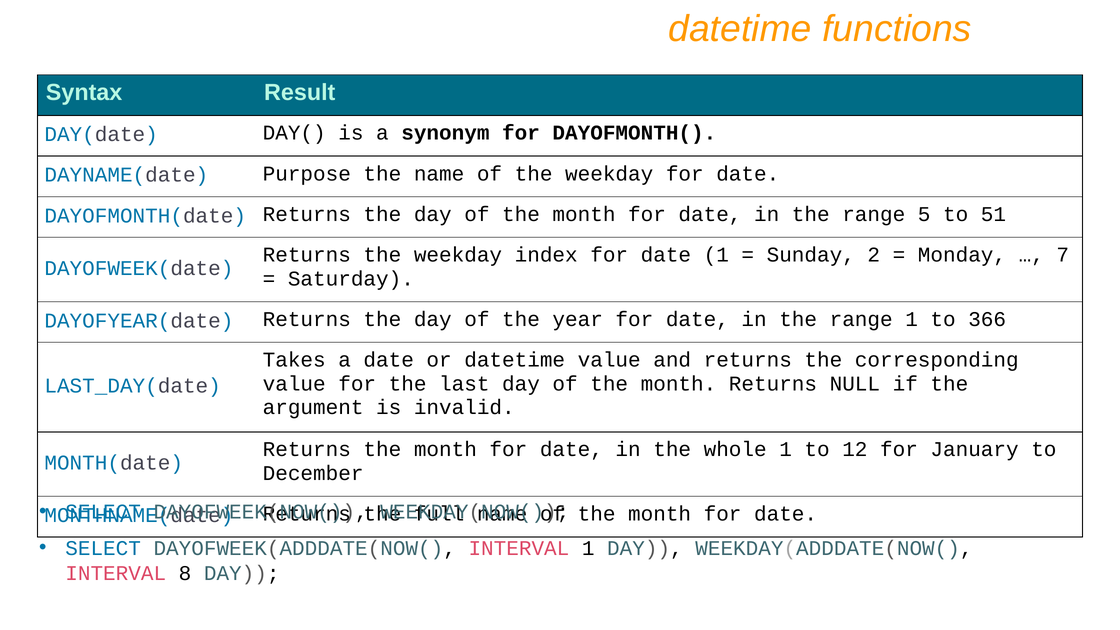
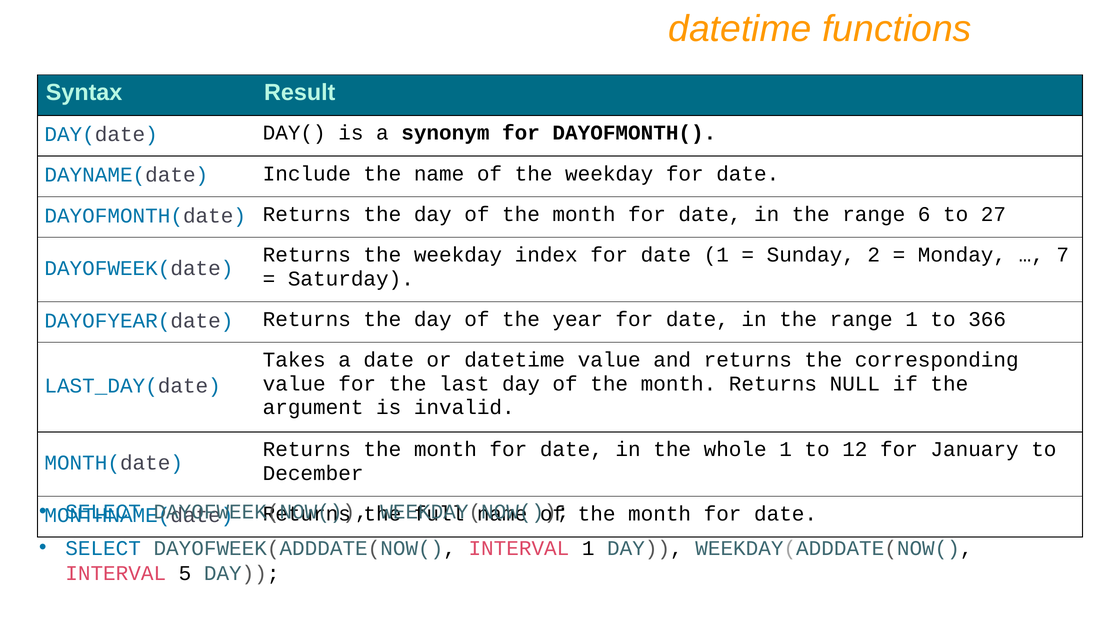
Purpose: Purpose -> Include (307, 174)
5: 5 -> 6 (924, 214)
51: 51 -> 27 (993, 214)
8: 8 -> 5 (185, 573)
